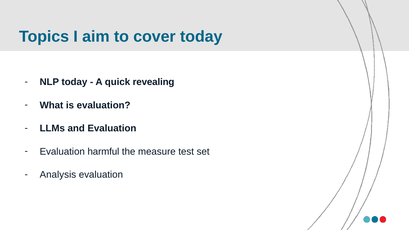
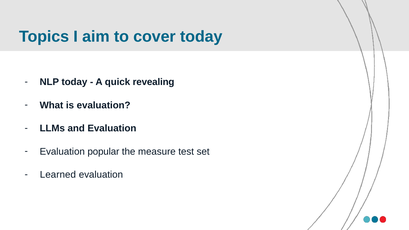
harmful: harmful -> popular (103, 152)
Analysis: Analysis -> Learned (58, 175)
